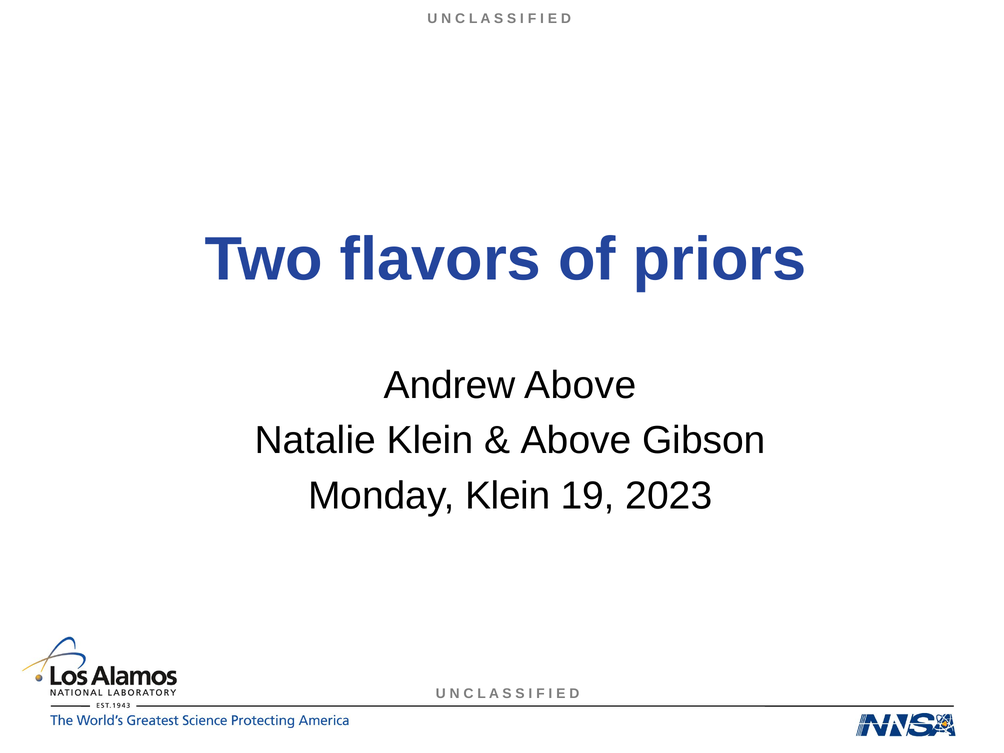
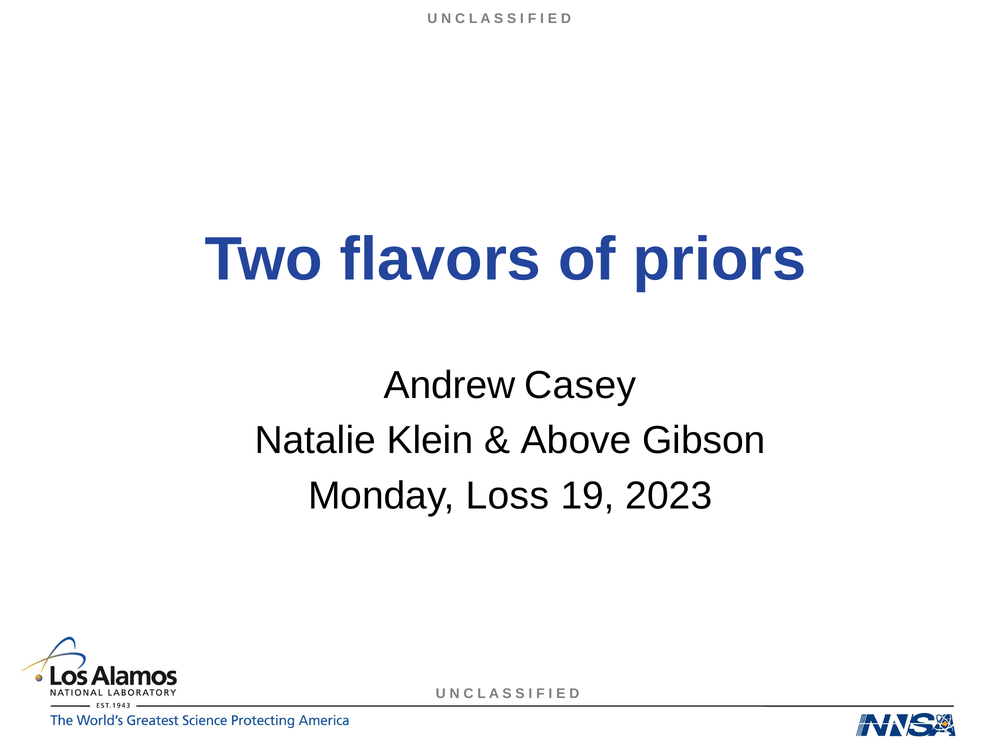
Andrew Above: Above -> Casey (580, 385)
Monday Klein: Klein -> Loss (507, 496)
